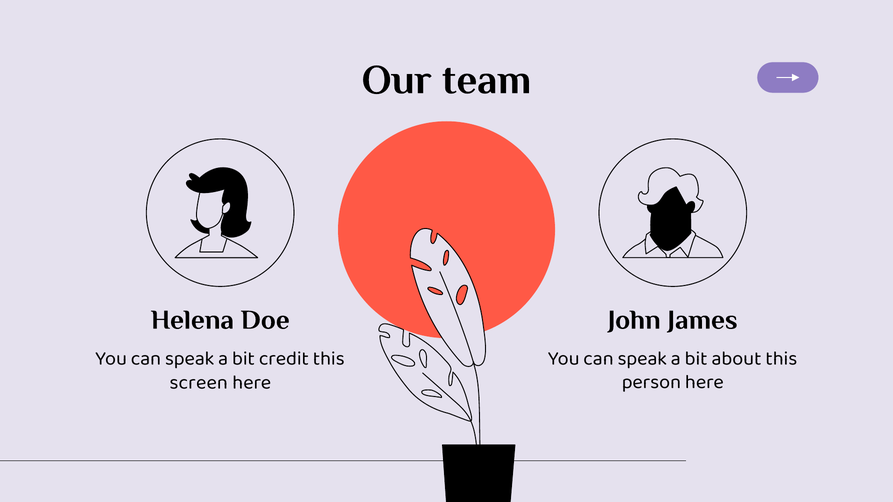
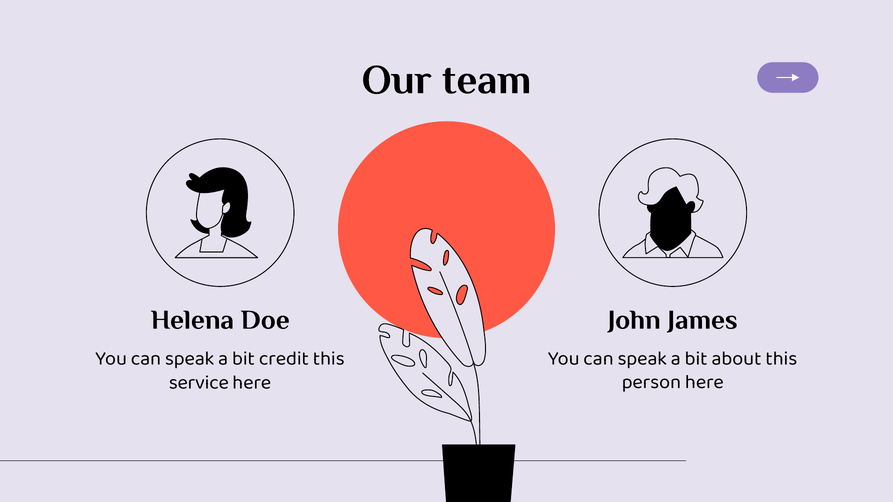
screen: screen -> service (199, 382)
